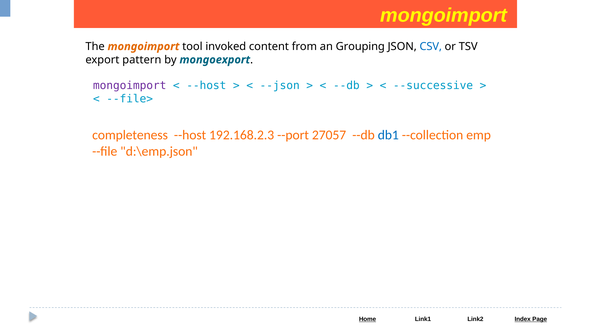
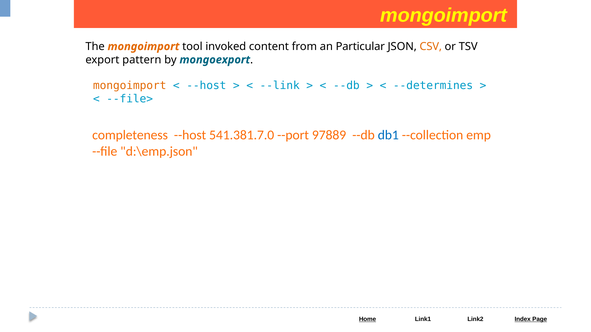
Grouping: Grouping -> Particular (360, 47)
CSV colour: blue -> orange (431, 47)
mongoimport colour: purple -> orange (130, 86)
--json: --json -> --link (280, 86)
--successive: --successive -> --determines (433, 86)
192.168.2.3: 192.168.2.3 -> 541.381.7.0 (242, 135)
27057: 27057 -> 97889 (329, 135)
